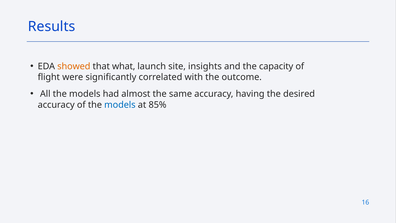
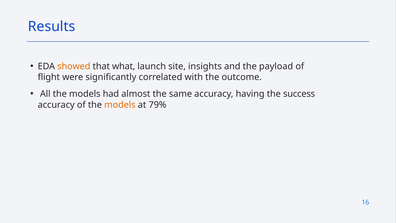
capacity: capacity -> payload (276, 66)
desired: desired -> success (299, 94)
models colour: blue -> orange (120, 105)
85%: 85% -> 79% (158, 105)
